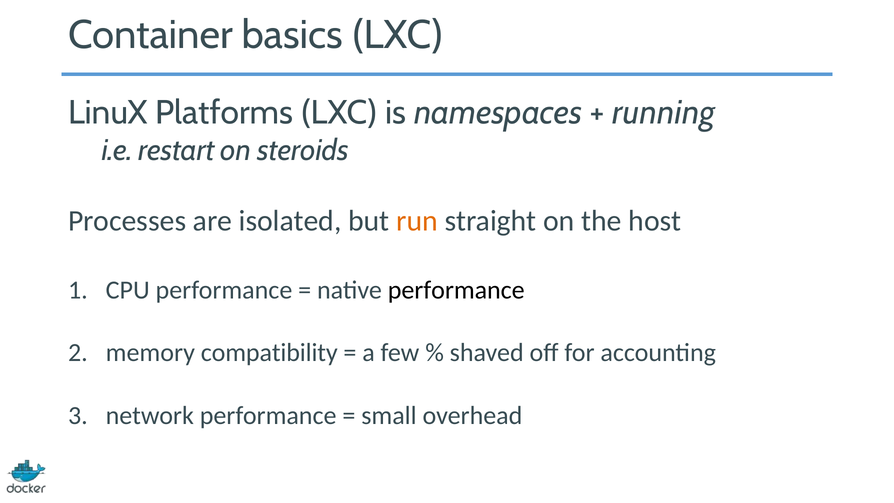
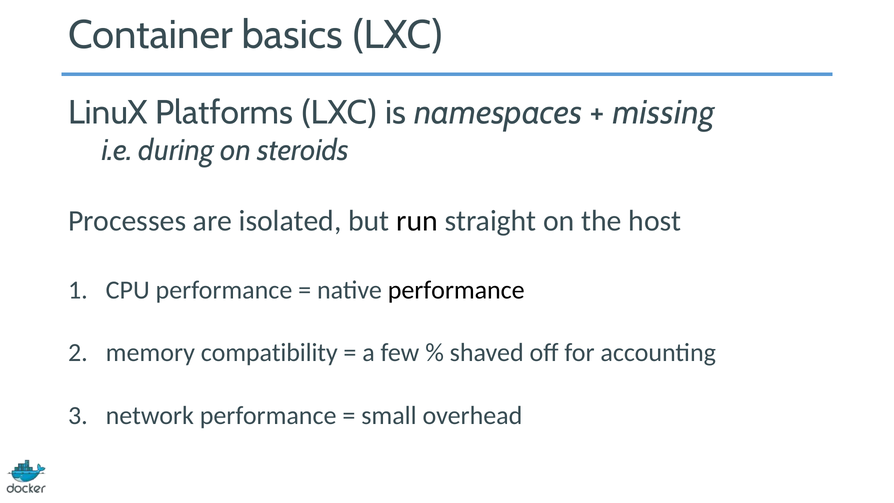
running: running -> missing (664, 112)
restart: restart -> during (176, 150)
run colour: orange -> black (417, 221)
